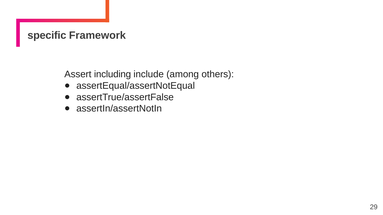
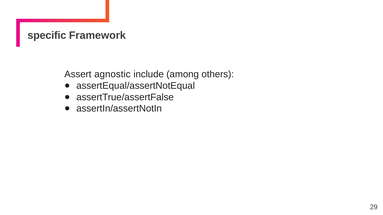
including: including -> agnostic (112, 74)
